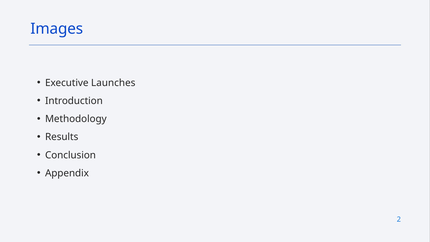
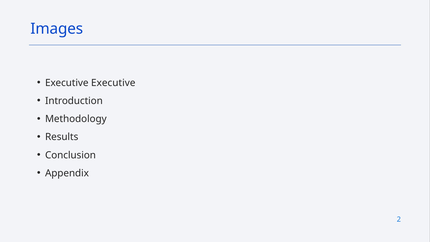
Executive Launches: Launches -> Executive (113, 83)
